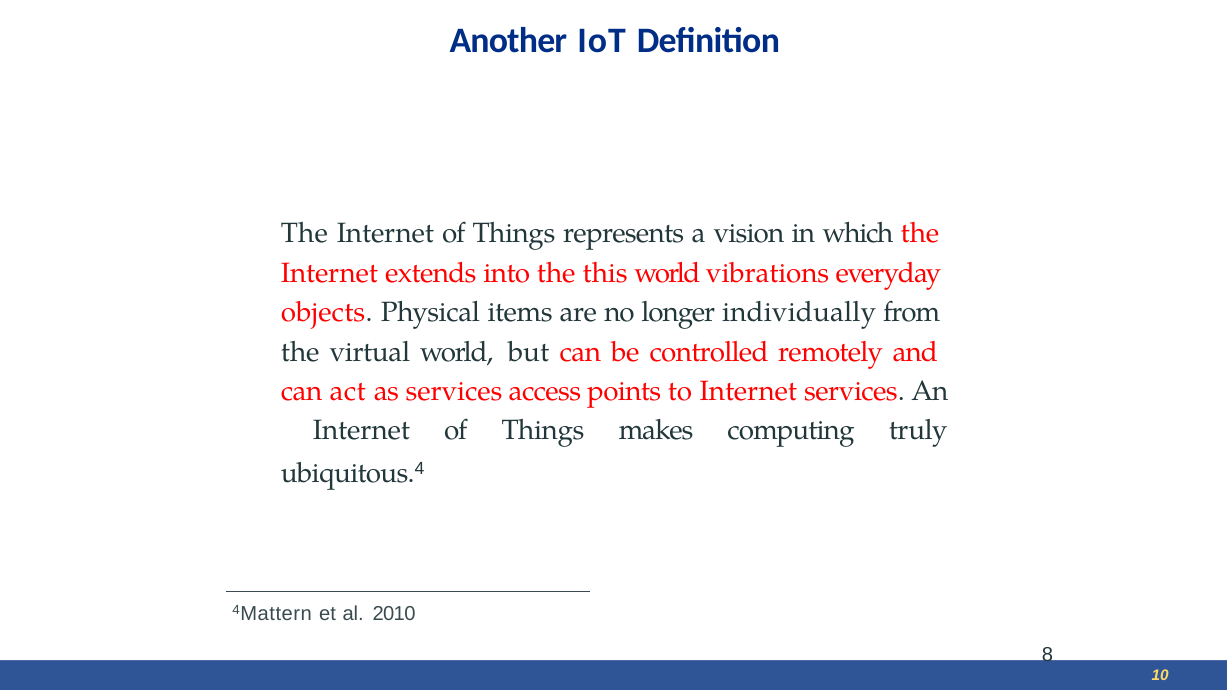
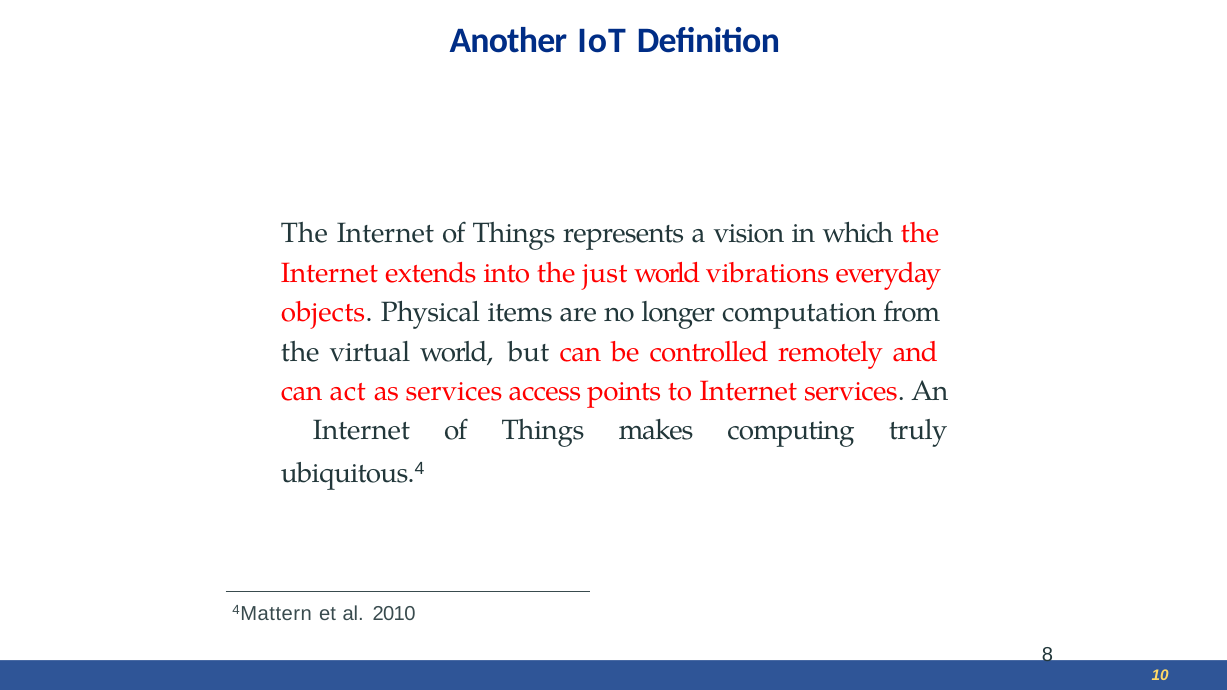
this: this -> just (605, 273)
individually: individually -> computation (799, 312)
